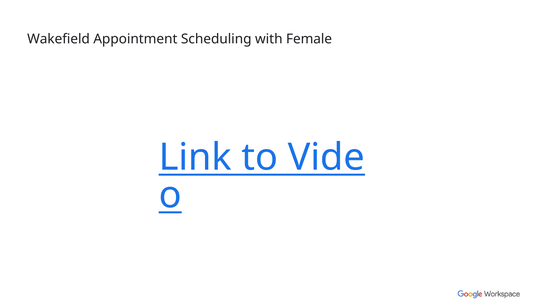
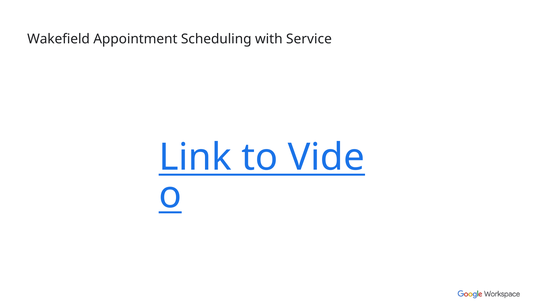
Female: Female -> Service (309, 39)
